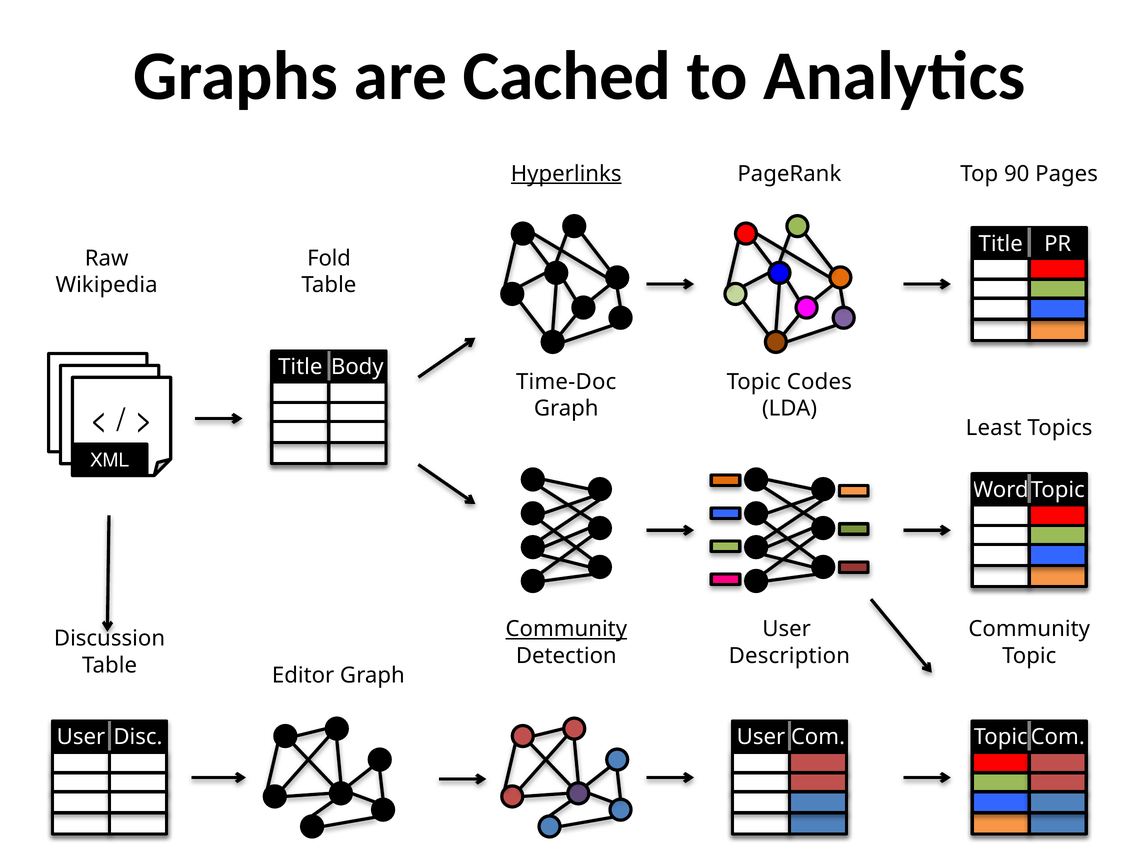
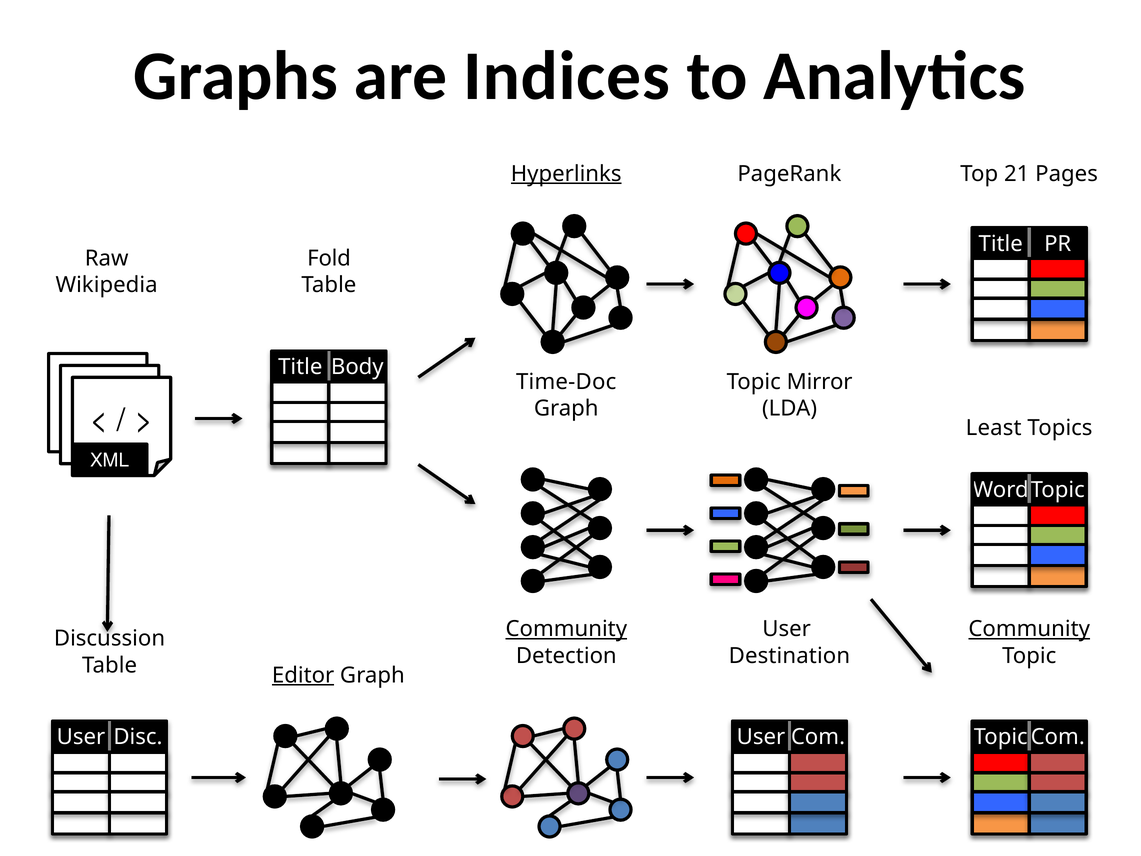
Cached: Cached -> Indices (567, 76)
90: 90 -> 21 (1017, 174)
Codes: Codes -> Mirror (820, 382)
Community underline: none -> present (1029, 629)
Description: Description -> Destination (789, 656)
Editor underline: none -> present (303, 675)
